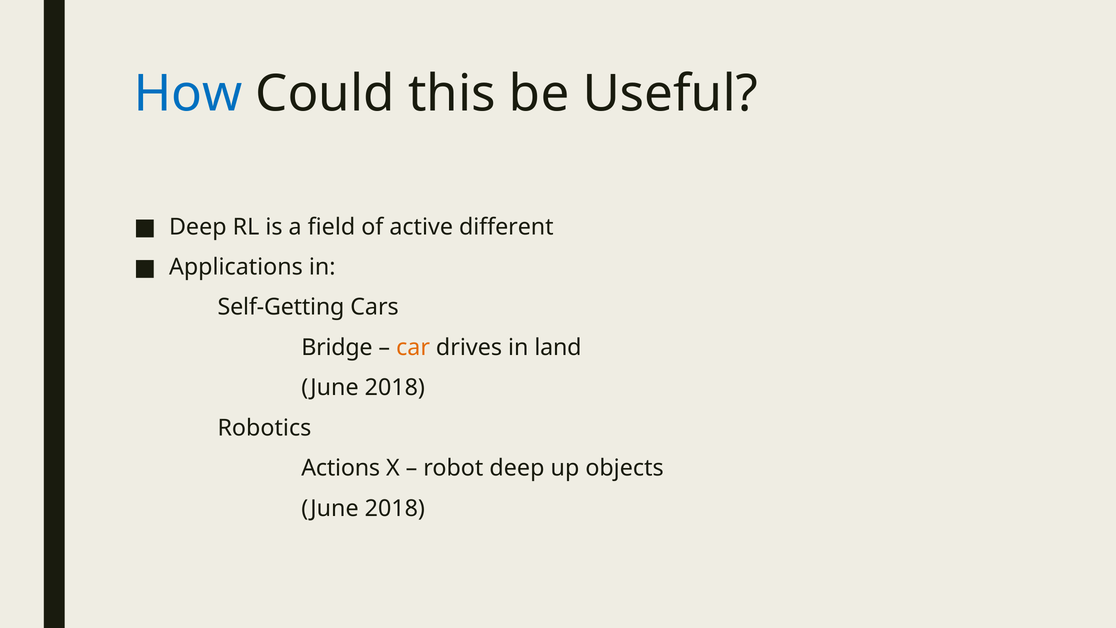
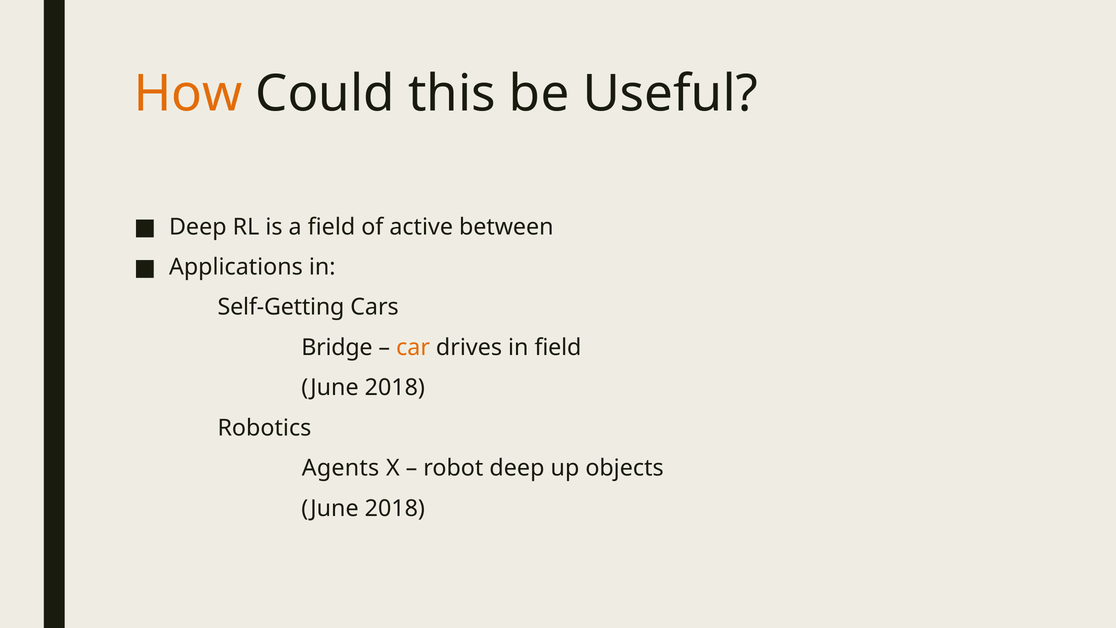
How colour: blue -> orange (188, 94)
different: different -> between (506, 227)
in land: land -> field (558, 347)
Actions: Actions -> Agents (340, 468)
